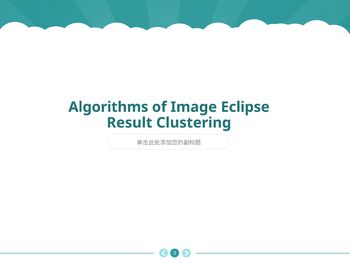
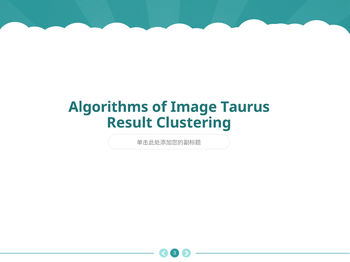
Eclipse: Eclipse -> Taurus (245, 107)
